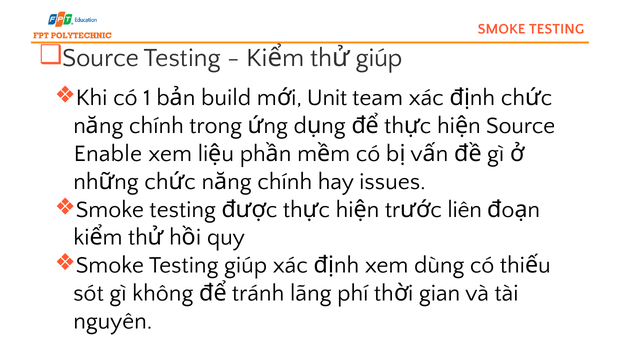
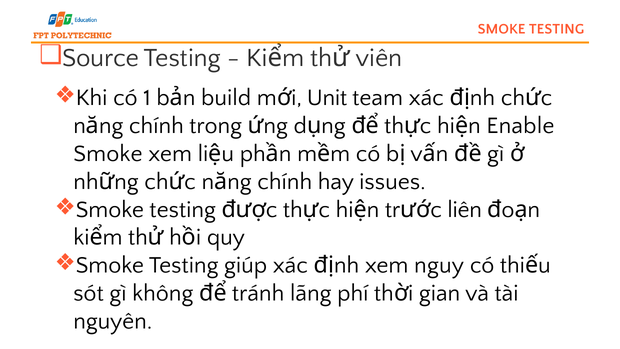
giúp: giúp -> viên (379, 58)
Source: Source -> Enable (520, 125)
Enable: Enable -> Smoke (108, 153)
dùng: dùng -> nguy (439, 265)
